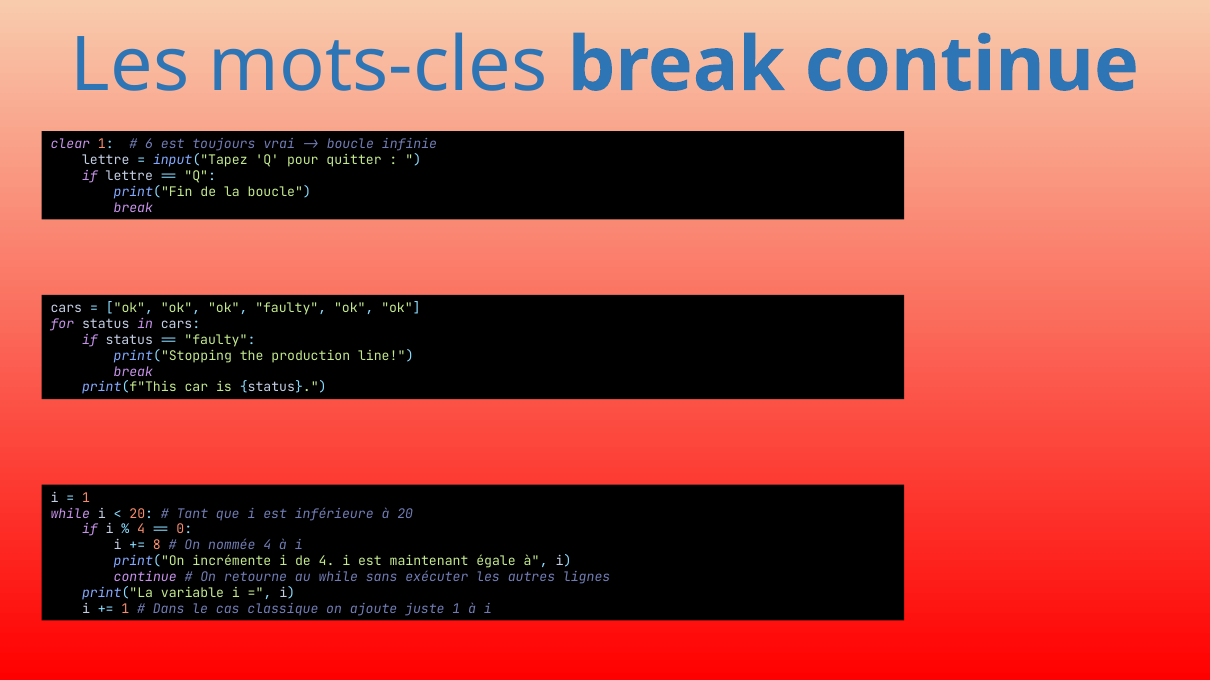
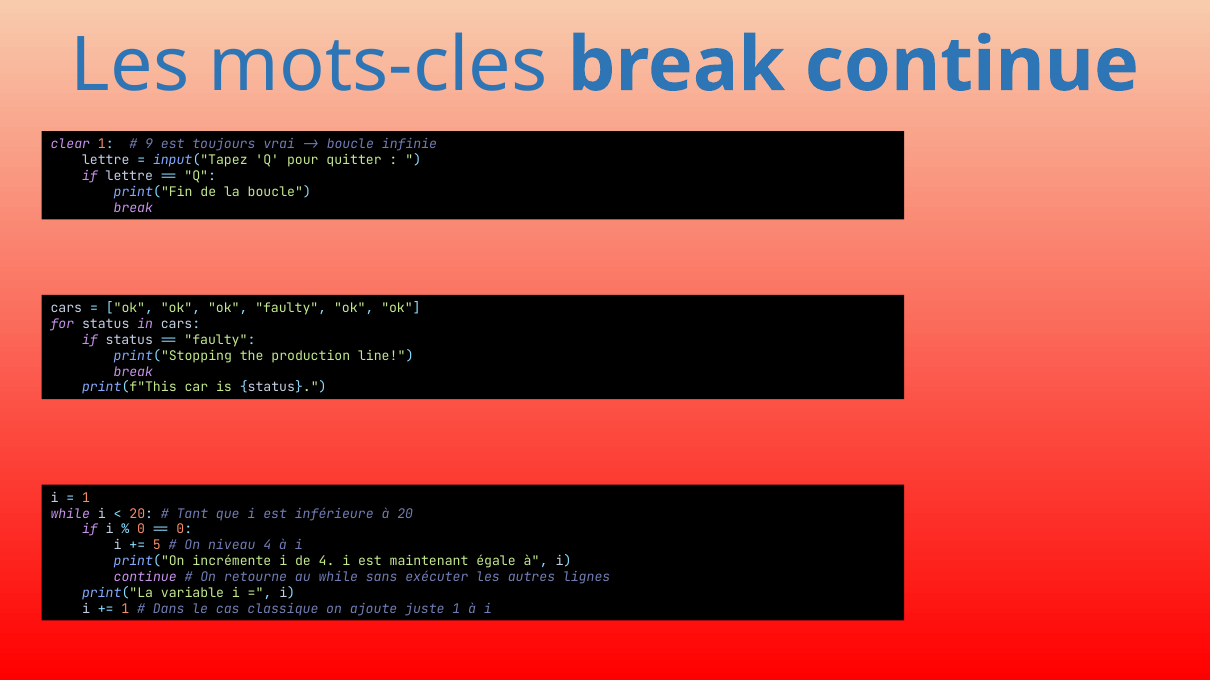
6: 6 -> 9 (149, 145)
4: 4 -> 0 (141, 530)
8: 8 -> 5 (157, 546)
nommée: nommée -> niveau (232, 546)
